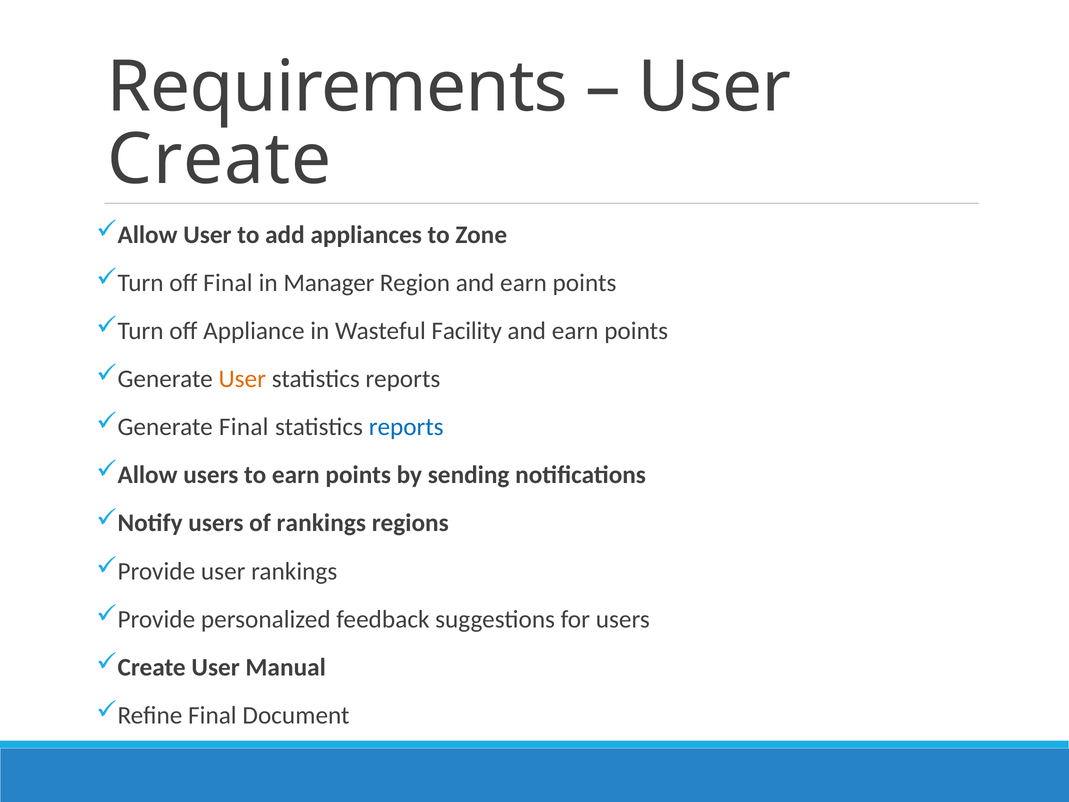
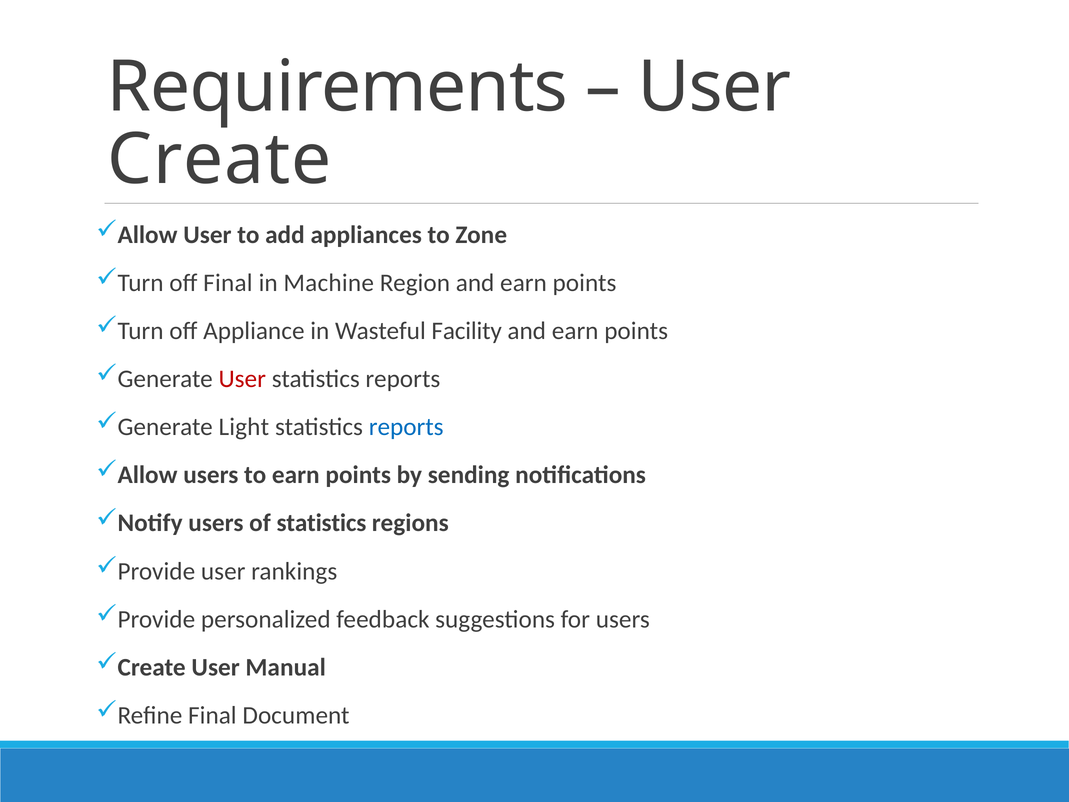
Manager: Manager -> Machine (329, 283)
User colour: orange -> red (242, 379)
Final: Final -> Light (244, 427)
of rankings: rankings -> statistics (321, 523)
